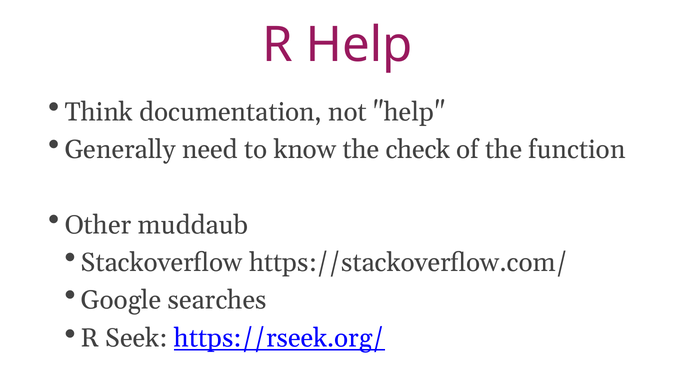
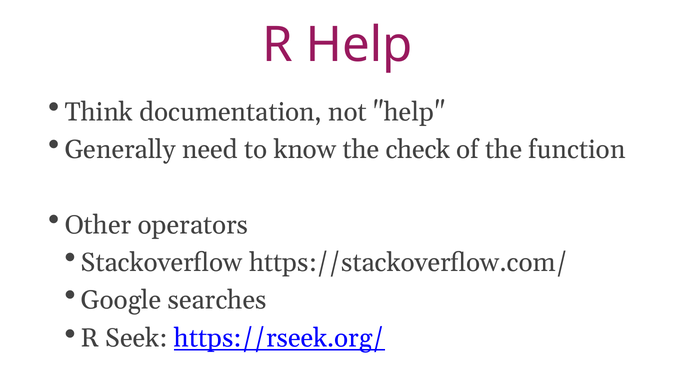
muddaub: muddaub -> operators (193, 225)
